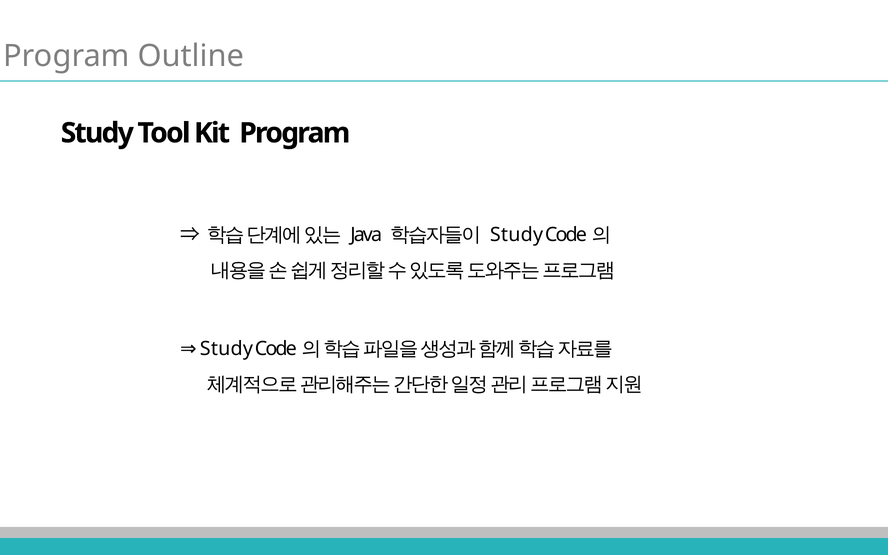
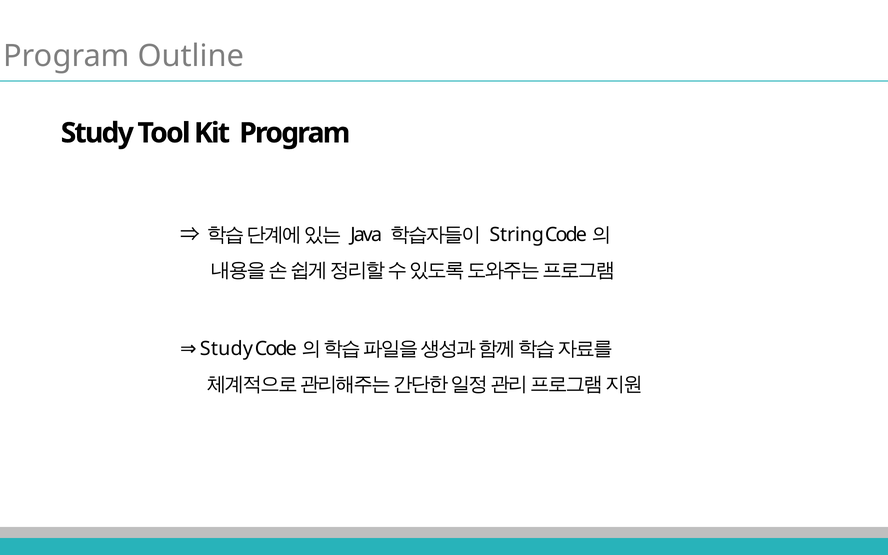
Study: Study -> String (517, 235)
